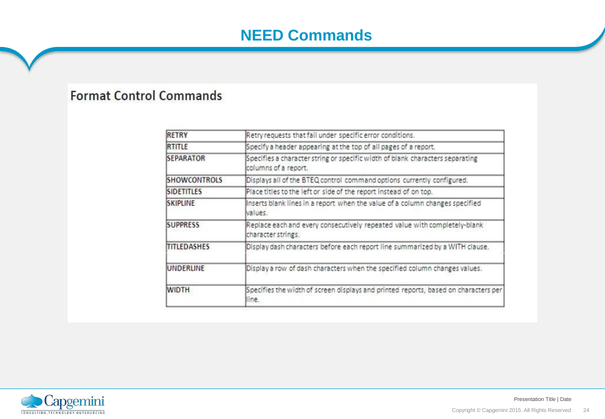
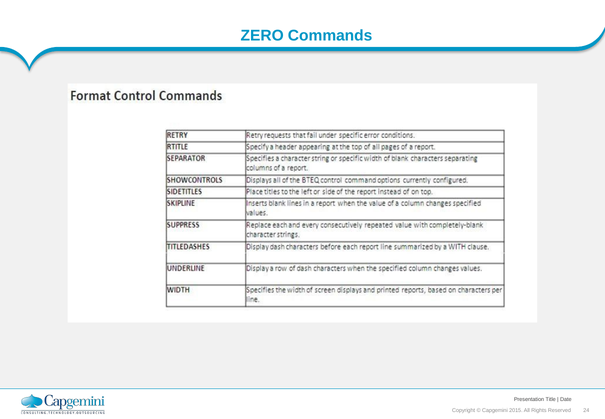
NEED: NEED -> ZERO (262, 36)
